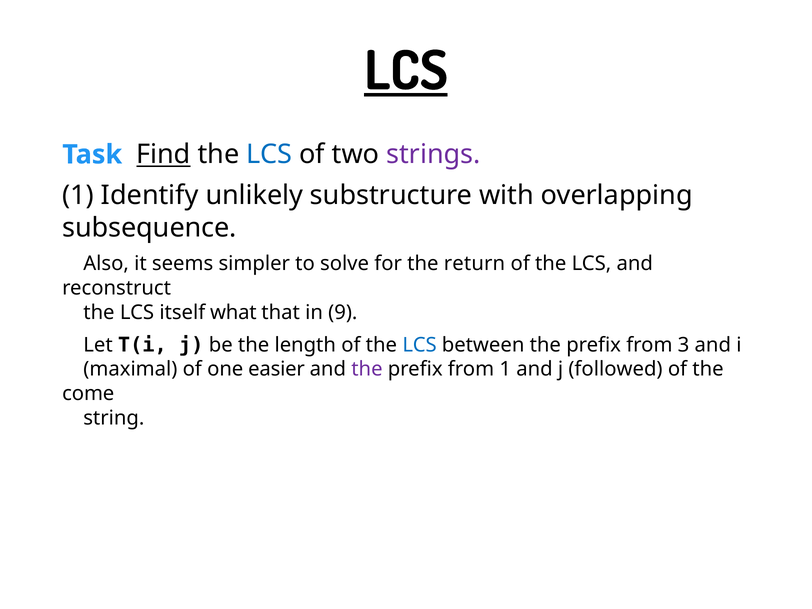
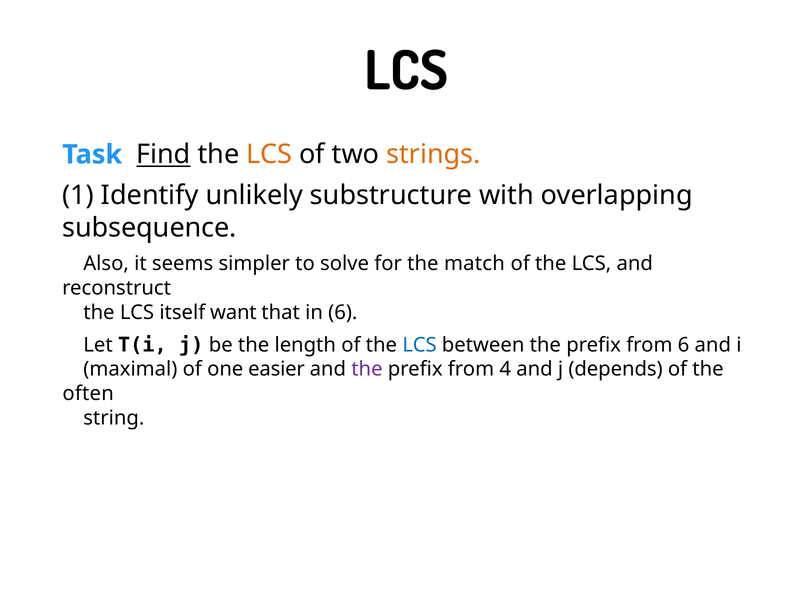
LCS underline: present -> none (406, 71)
LCS colour: blue -> orange (269, 155)
strings colour: purple -> orange (433, 155)
return: return -> match (474, 264)
what: what -> want (233, 312)
in 9: 9 -> 6 (343, 312)
from 3: 3 -> 6 (684, 345)
from 1: 1 -> 4 (505, 369)
followed: followed -> depends (616, 369)
come: come -> often (88, 394)
